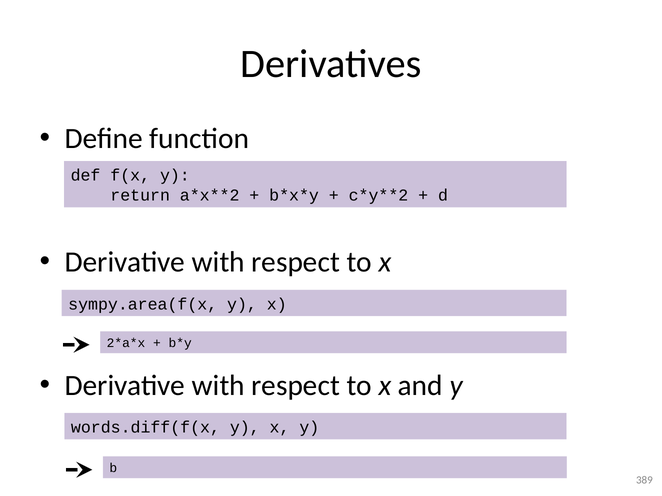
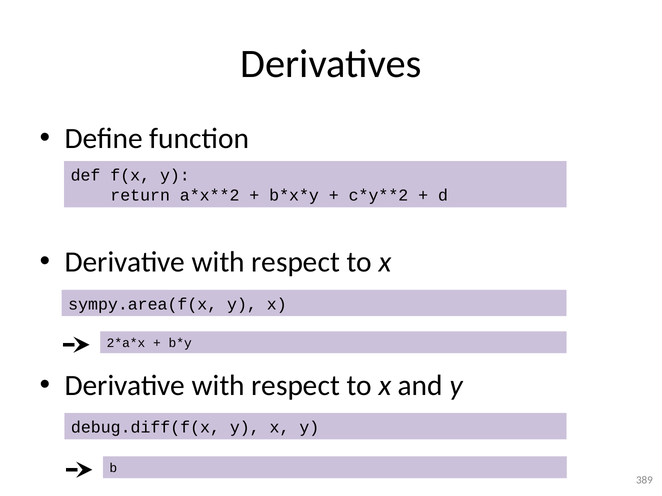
words.diff(f(x: words.diff(f(x -> debug.diff(f(x (145, 428)
